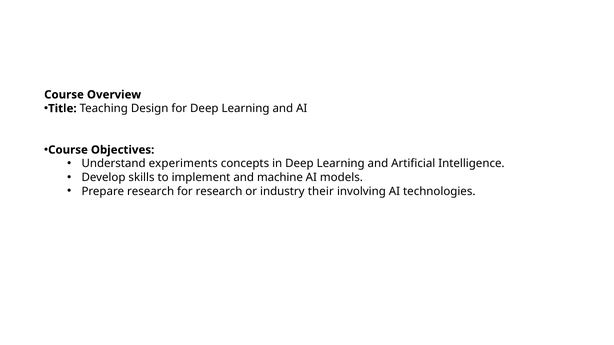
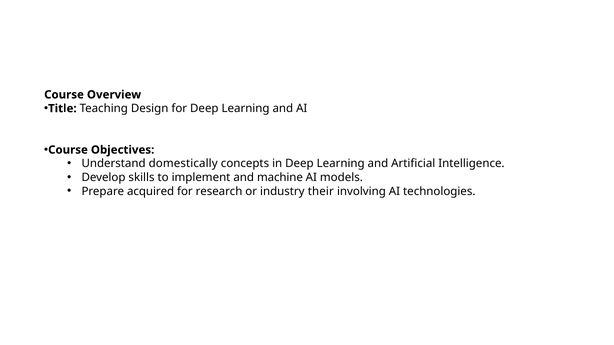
experiments: experiments -> domestically (183, 164)
Prepare research: research -> acquired (151, 191)
